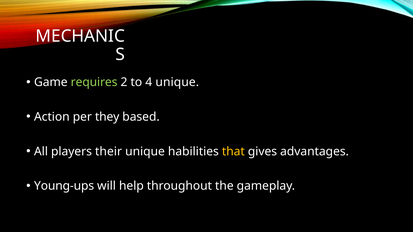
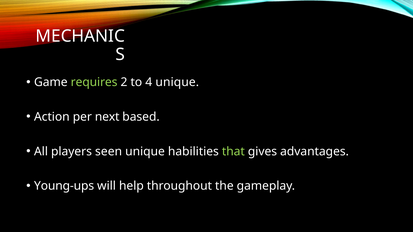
they: they -> next (107, 117)
their: their -> seen (109, 152)
that colour: yellow -> light green (233, 152)
